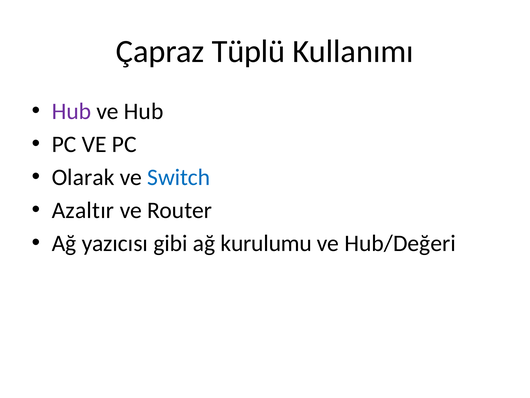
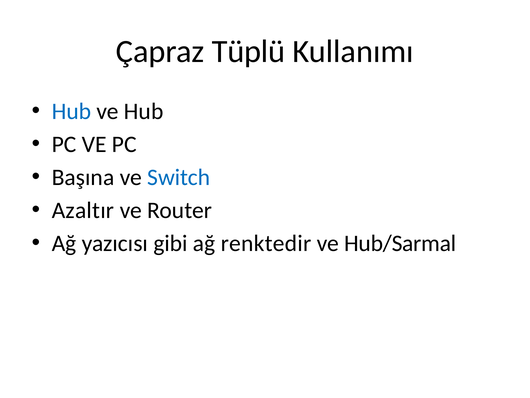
Hub colour: purple -> blue (71, 111)
Olarak: Olarak -> Başına (83, 177)
kurulumu: kurulumu -> renktedir (266, 243)
Hub/Değeri: Hub/Değeri -> Hub/Sarmal (400, 243)
